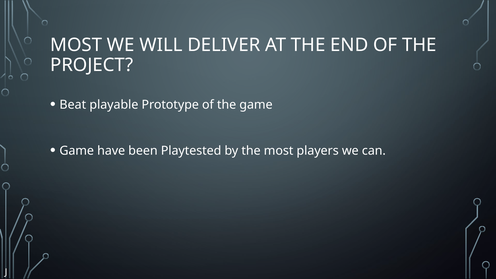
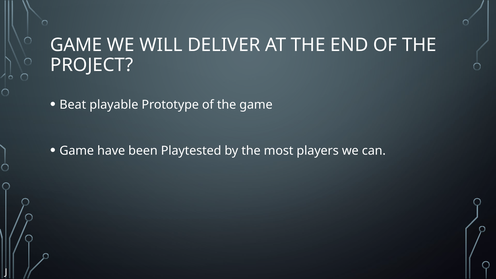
MOST: MOST -> GAME (76, 45)
